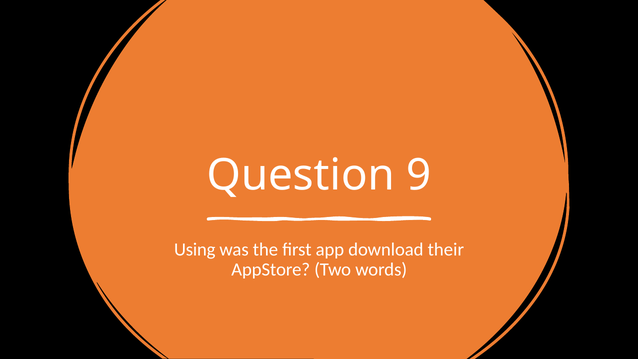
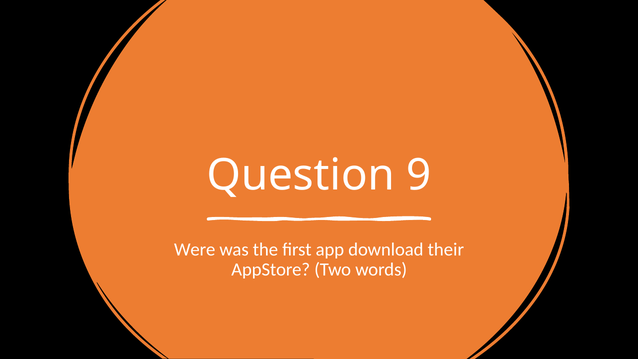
Using: Using -> Were (195, 250)
